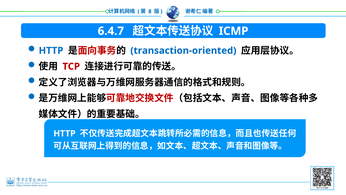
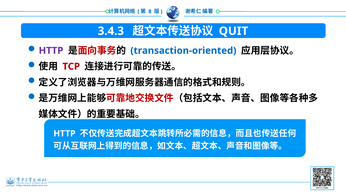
6.4.7: 6.4.7 -> 3.4.3 (111, 31)
ICMP: ICMP -> QUIT (233, 31)
HTTP colour: blue -> purple (51, 50)
